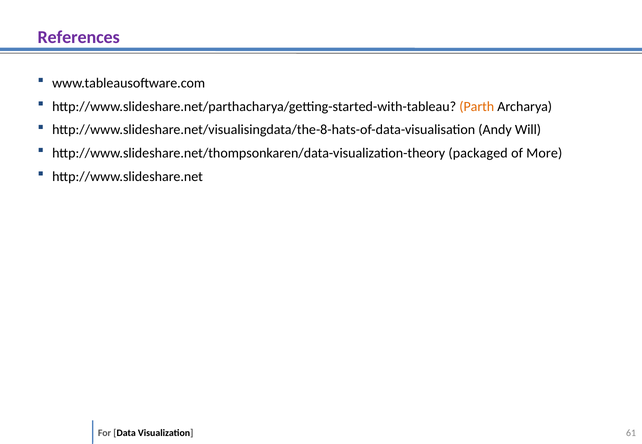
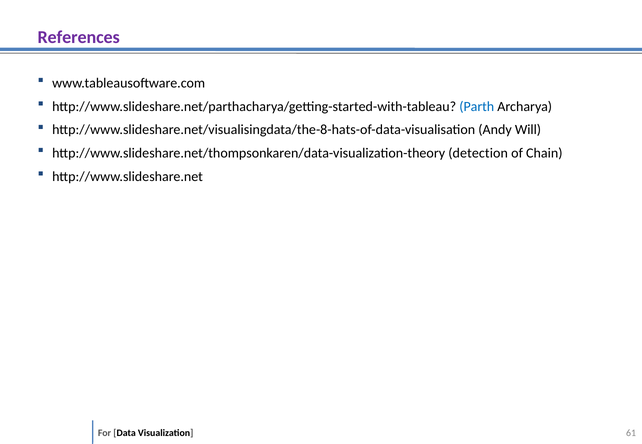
Parth colour: orange -> blue (477, 107)
packaged: packaged -> detection (478, 153)
More: More -> Chain (544, 153)
